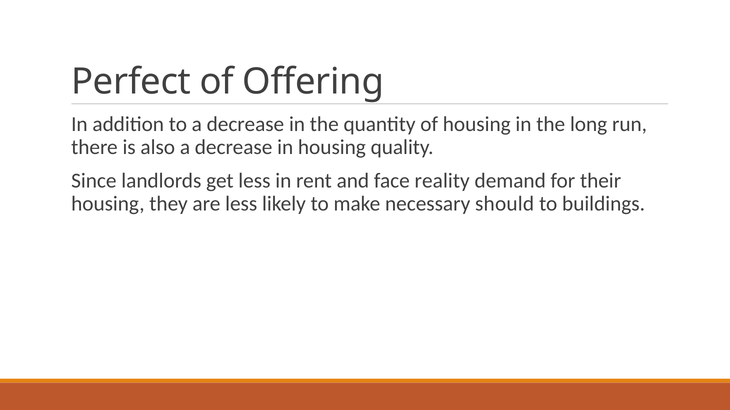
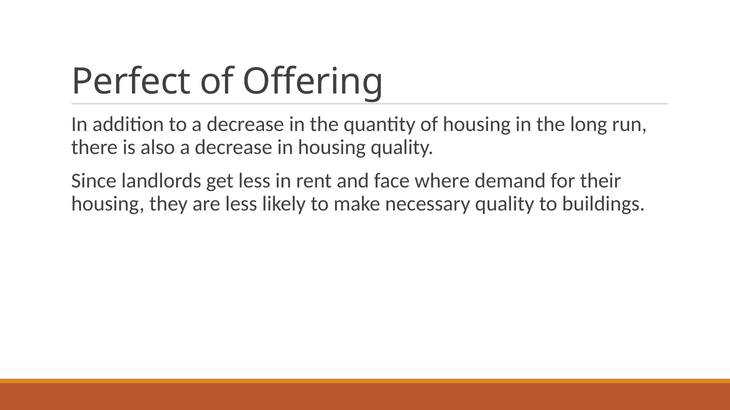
reality: reality -> where (442, 181)
necessary should: should -> quality (505, 204)
